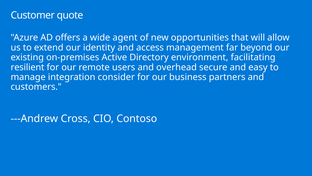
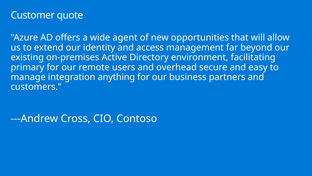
resilient: resilient -> primary (27, 67)
consider: consider -> anything (116, 77)
